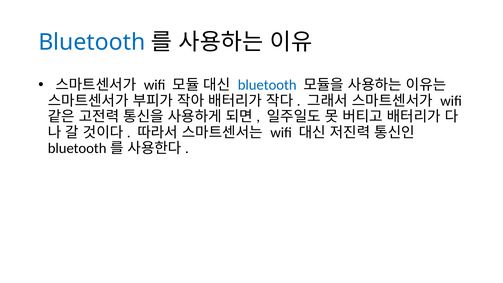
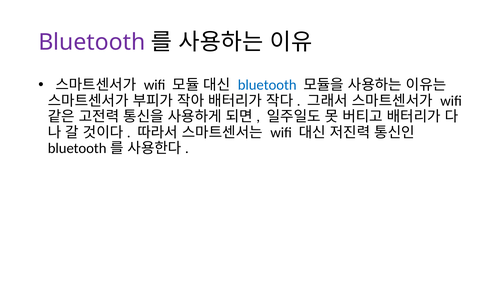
Bluetooth colour: blue -> purple (92, 42)
